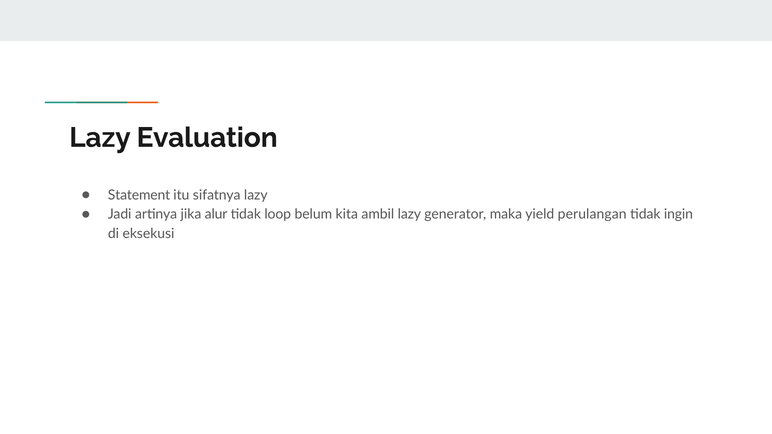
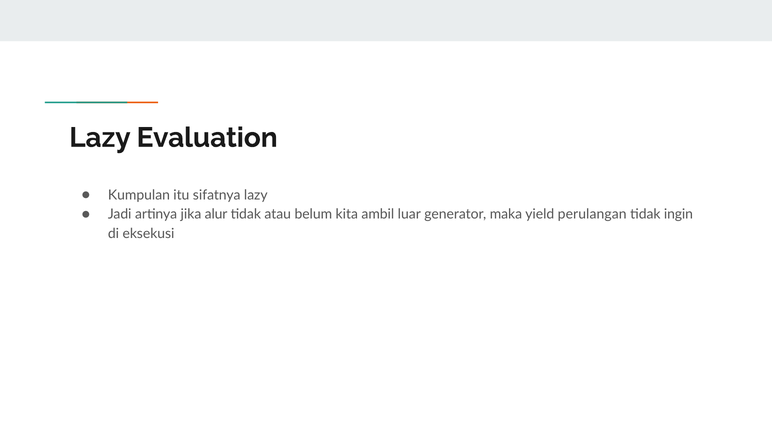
Statement: Statement -> Kumpulan (139, 195)
loop: loop -> atau (278, 214)
ambil lazy: lazy -> luar (409, 214)
